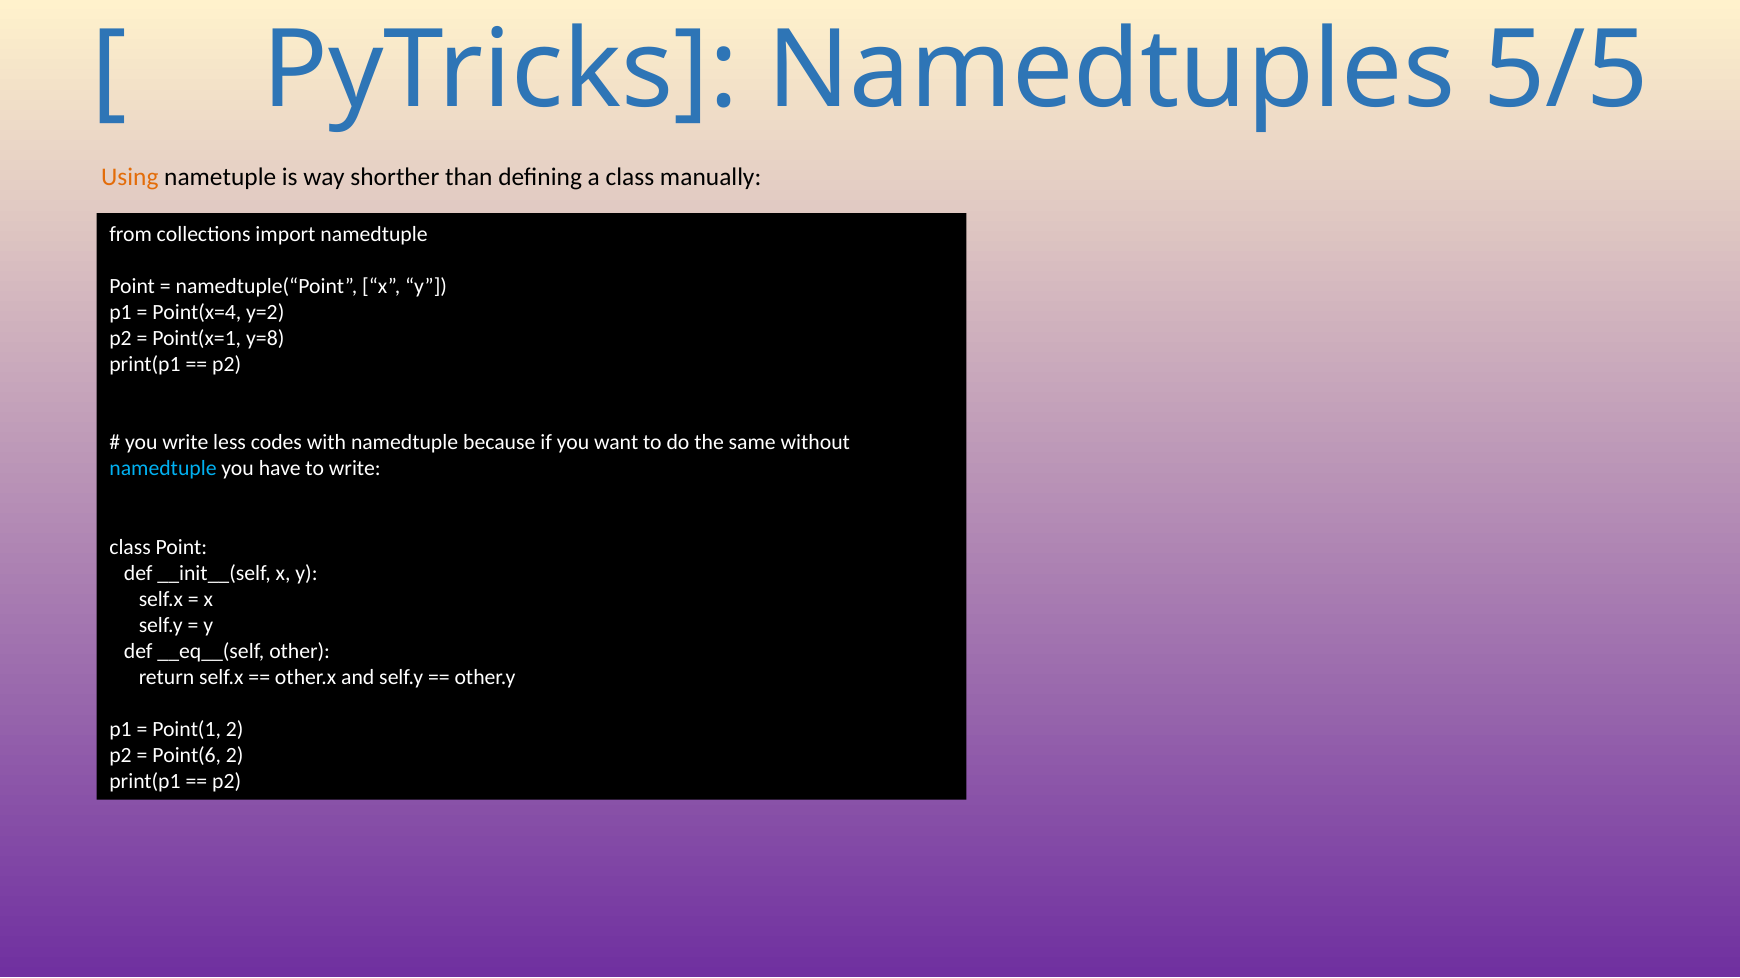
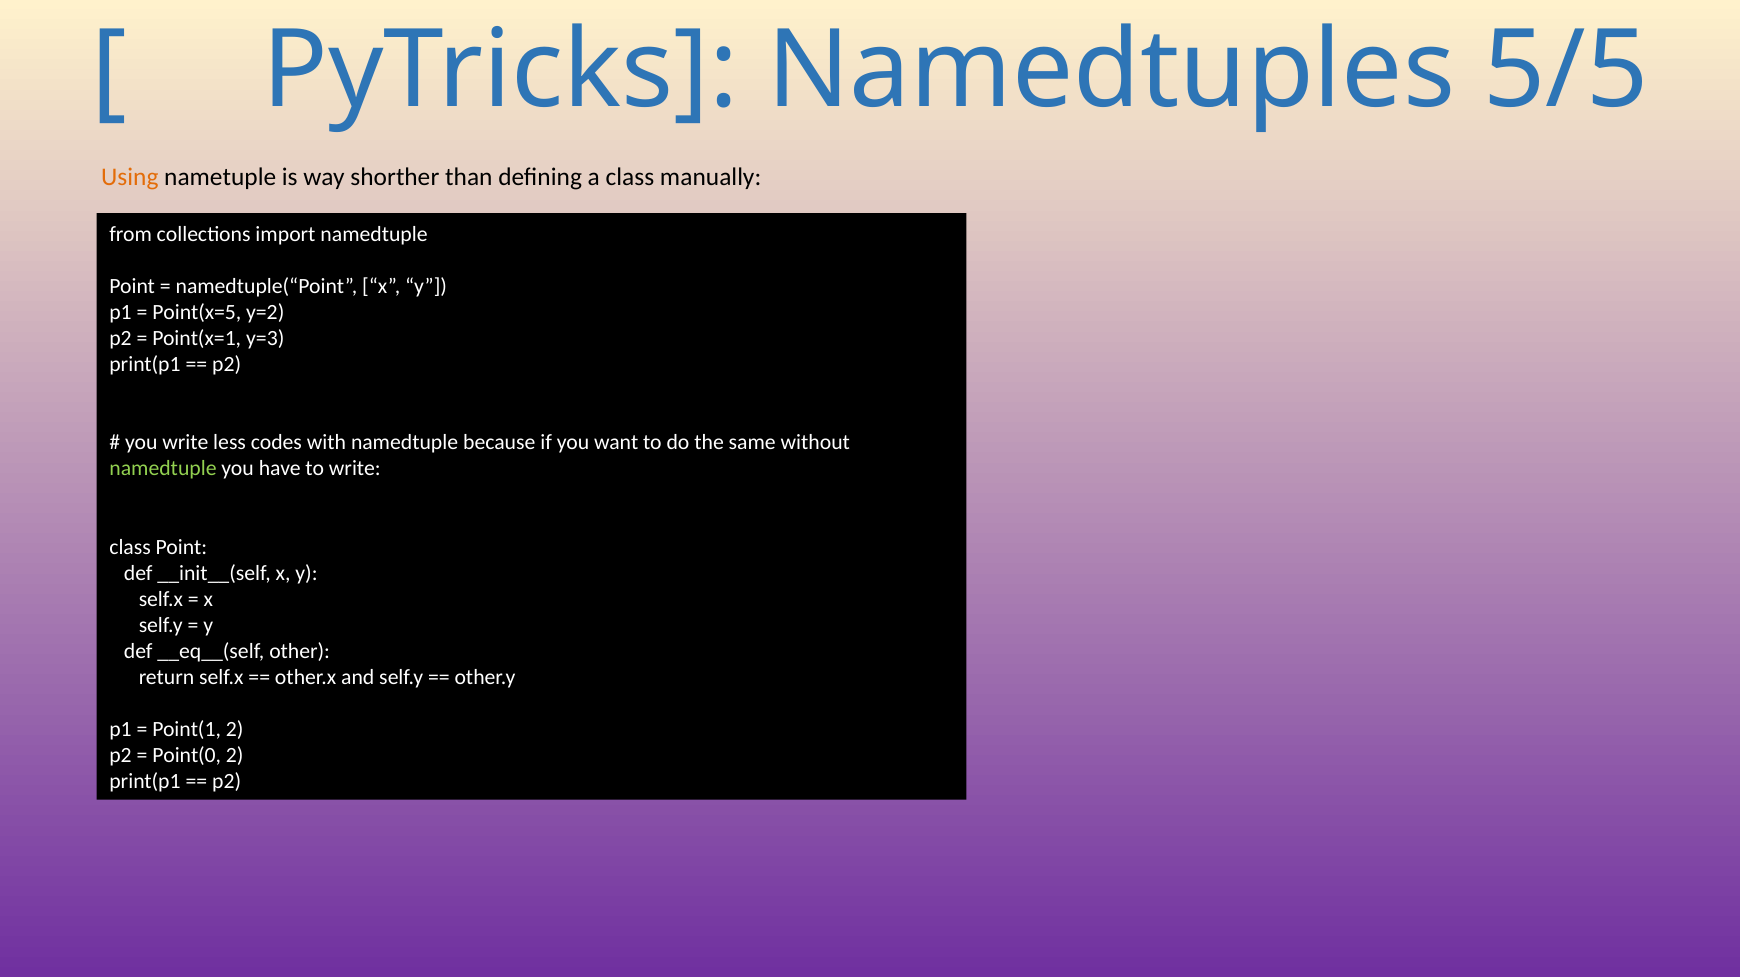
Point(x=4: Point(x=4 -> Point(x=5 (197, 313)
y=8: y=8 -> y=3 (265, 339)
namedtuple colour: light blue -> light green (163, 469)
Point(6: Point(6 -> Point(0 (187, 756)
